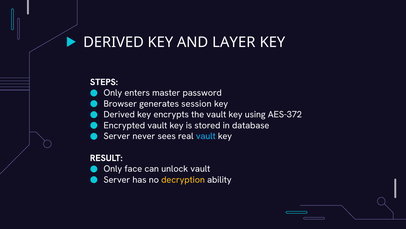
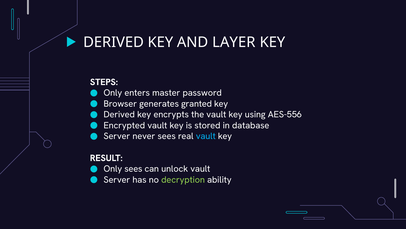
session: session -> granted (197, 104)
AES-372: AES-372 -> AES-556 (285, 114)
Only face: face -> sees (133, 168)
decryption colour: yellow -> light green (183, 179)
